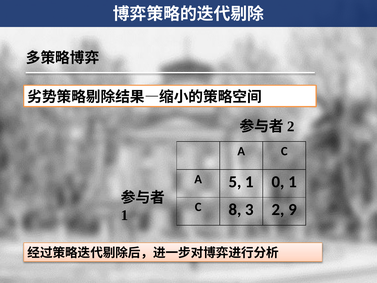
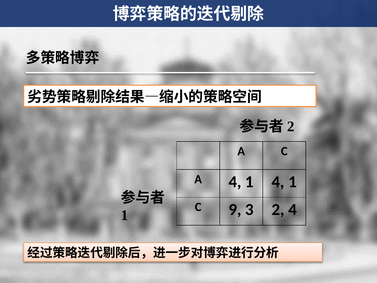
A 5: 5 -> 4 (235, 182)
1 0: 0 -> 4 (278, 182)
8: 8 -> 9 (235, 210)
2 9: 9 -> 4 (293, 210)
